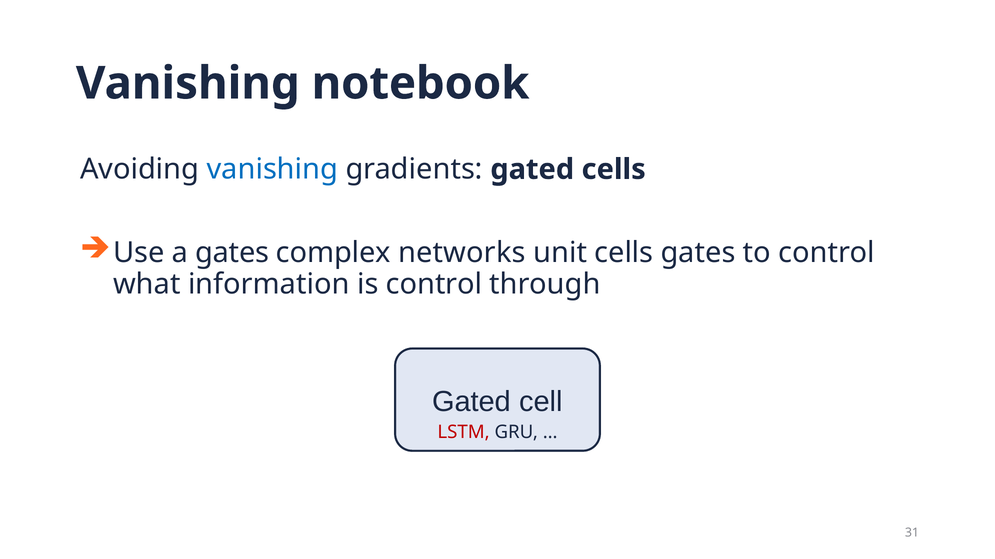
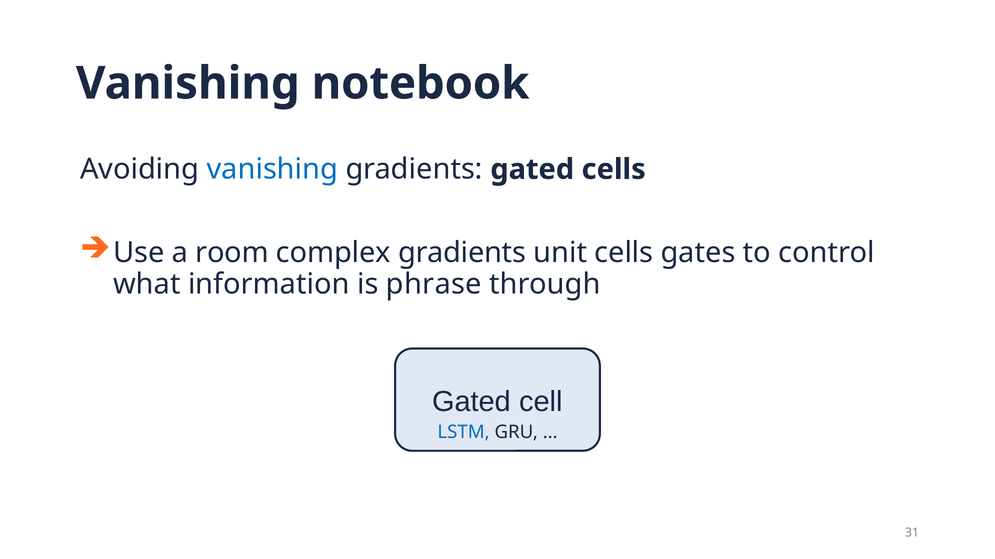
a gates: gates -> room (232, 253)
complex networks: networks -> gradients (462, 253)
is control: control -> phrase (434, 284)
LSTM colour: red -> blue (464, 433)
